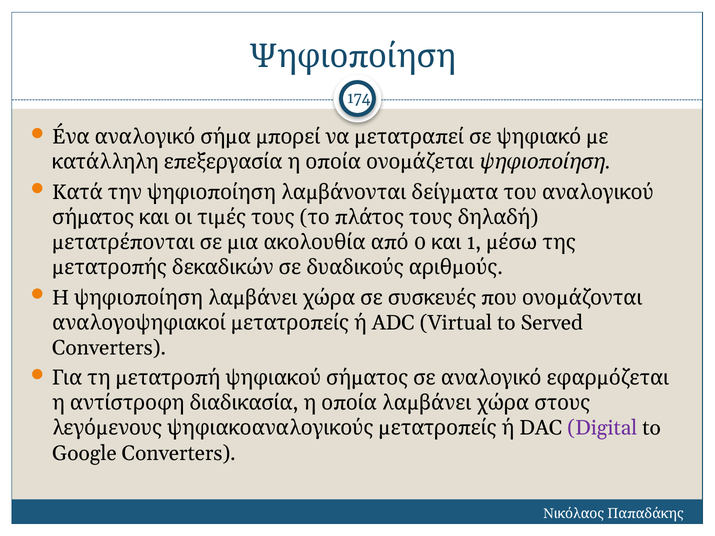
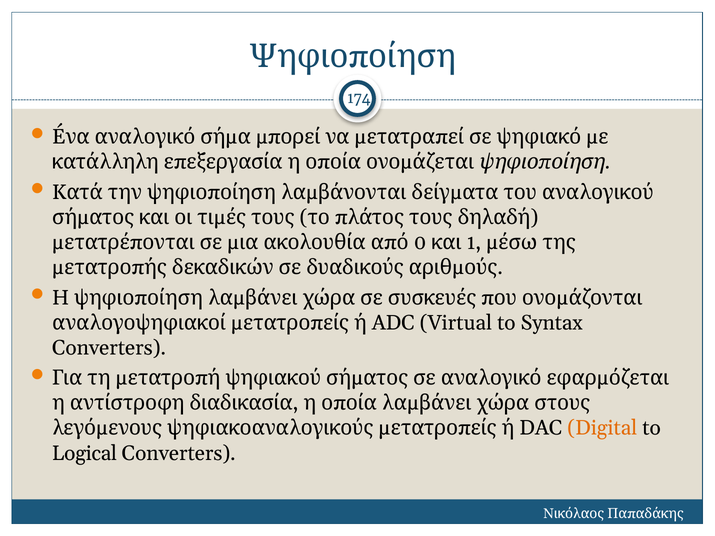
Served: Served -> Syntax (552, 323)
Digital colour: purple -> orange (602, 428)
Google: Google -> Logical (84, 453)
